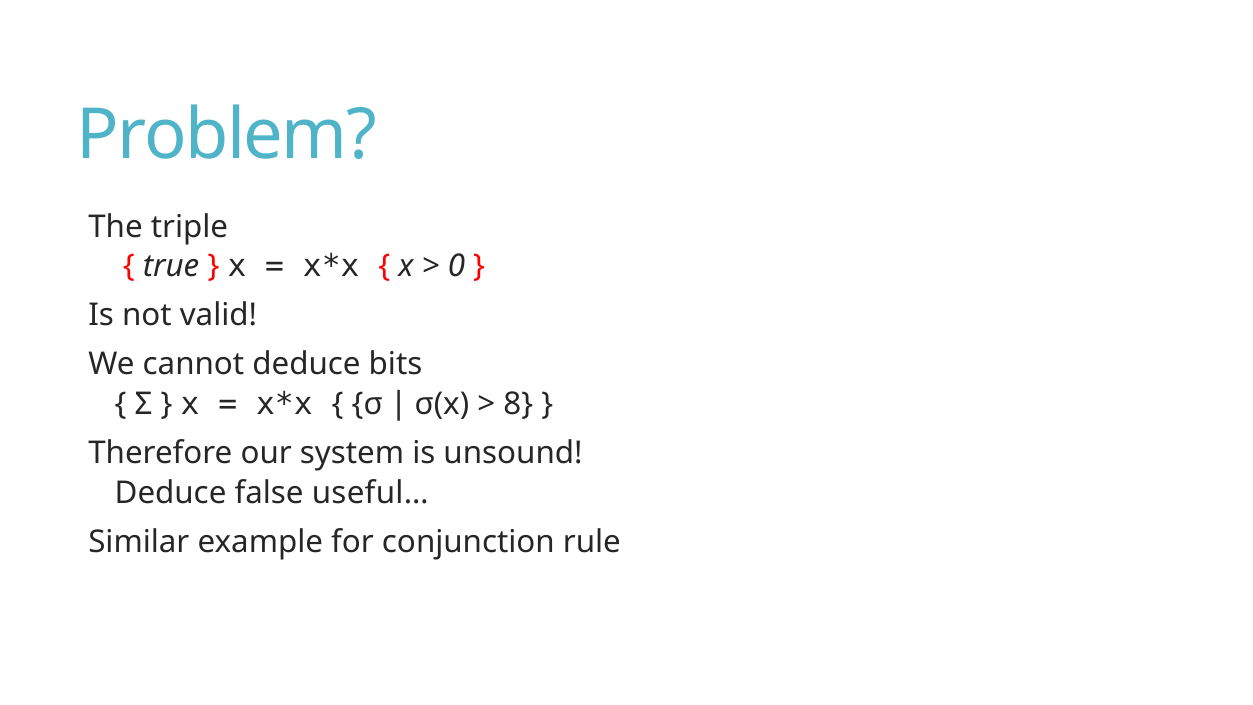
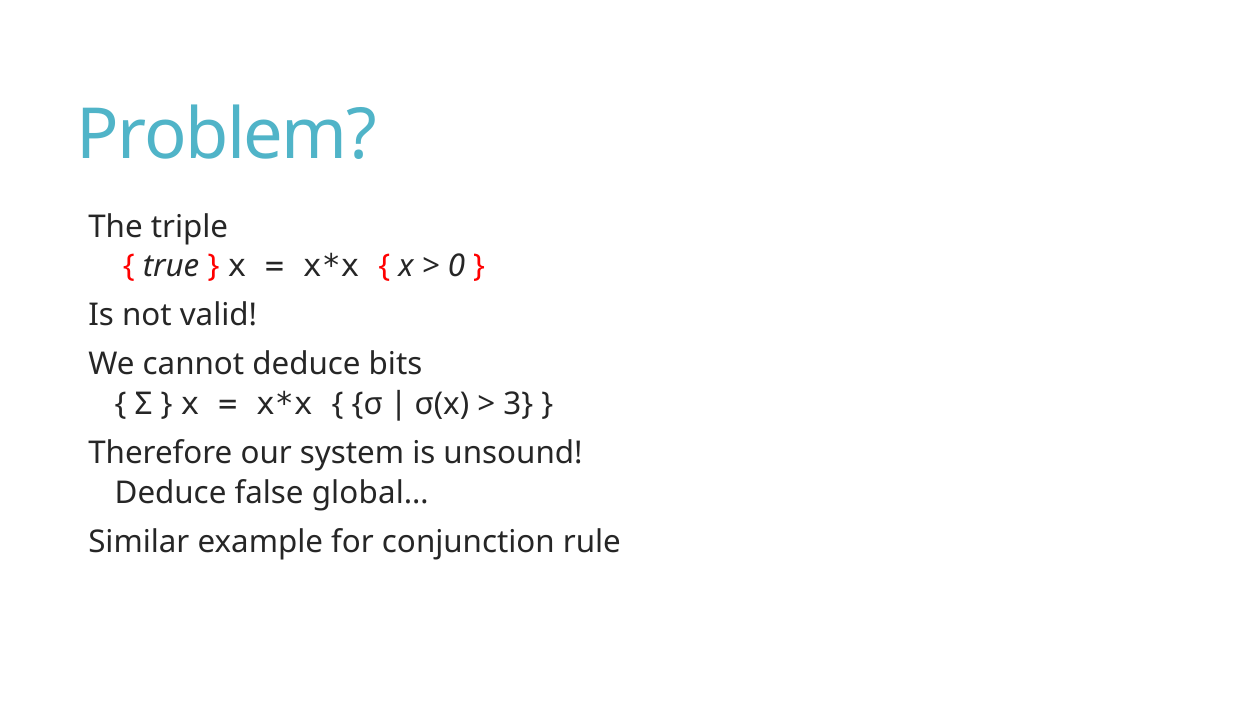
8: 8 -> 3 (518, 404)
useful…: useful… -> global… (370, 493)
